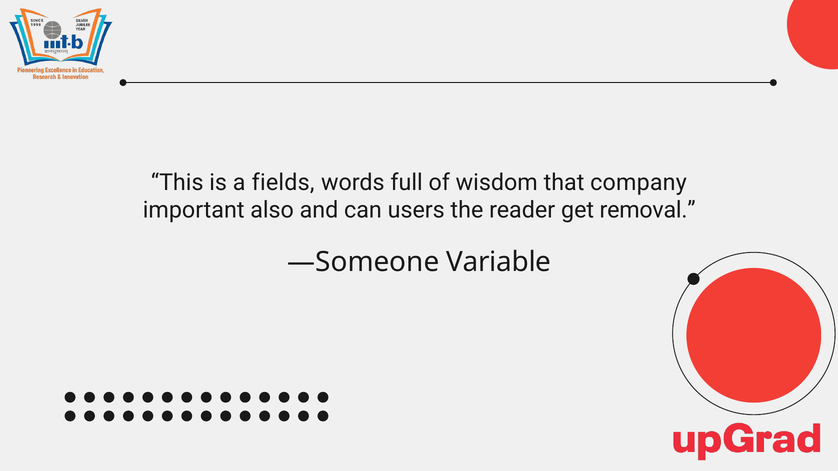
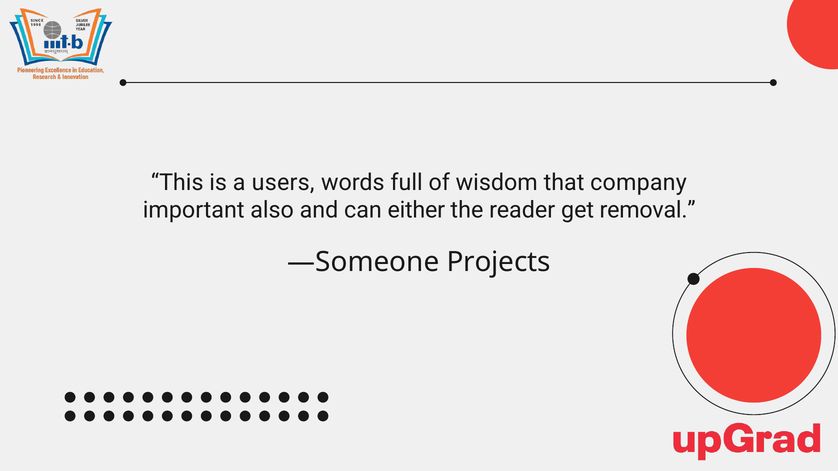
fields: fields -> users (283, 183)
users: users -> either (416, 210)
Variable: Variable -> Projects (499, 262)
